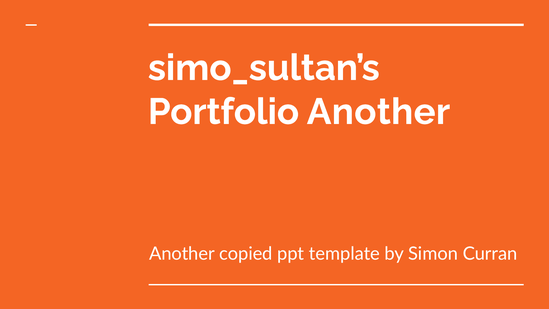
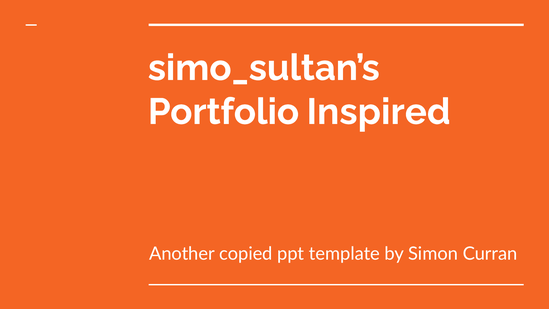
Portfolio Another: Another -> Inspired (379, 112)
